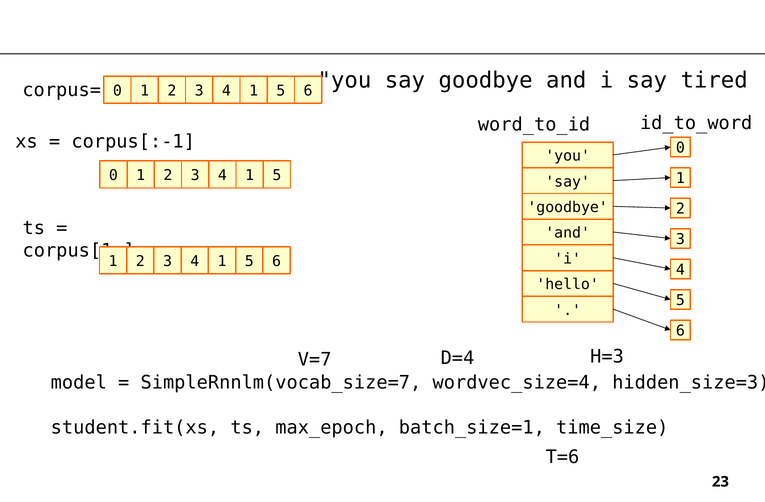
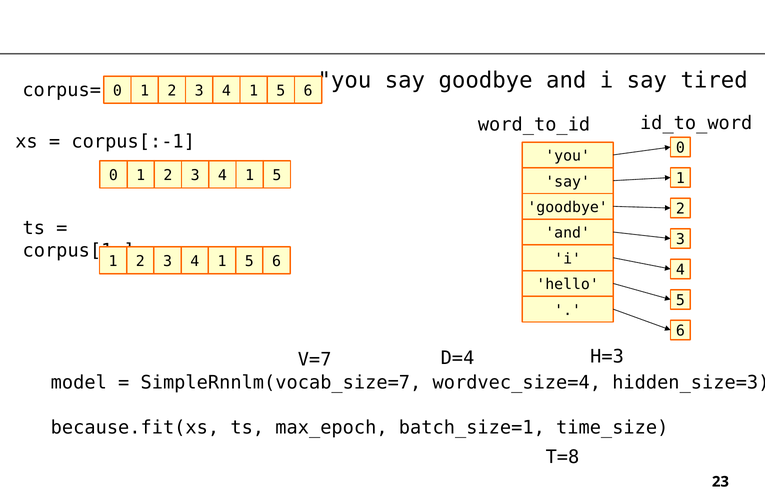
student.fit(xs: student.fit(xs -> because.fit(xs (135, 428)
T=6: T=6 -> T=8 (562, 458)
